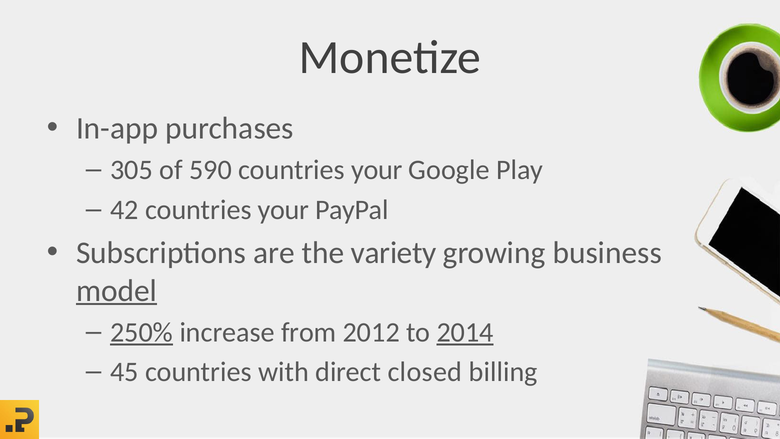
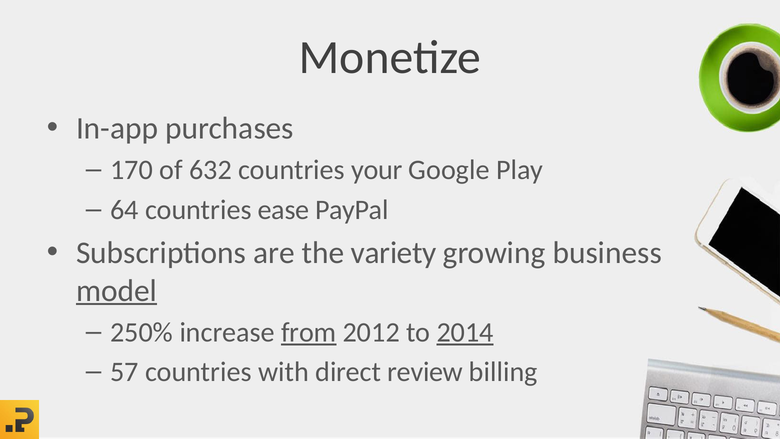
305: 305 -> 170 (132, 170)
590: 590 -> 632 (210, 170)
42: 42 -> 64 (124, 210)
your: your -> ease (284, 210)
250% underline: present -> none (142, 332)
from underline: none -> present (309, 332)
45: 45 -> 57 (124, 372)
closed: closed -> review (425, 372)
